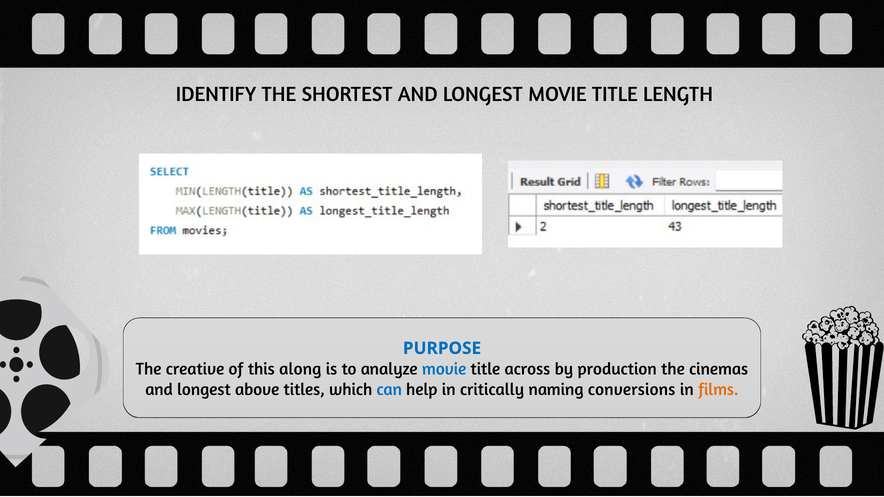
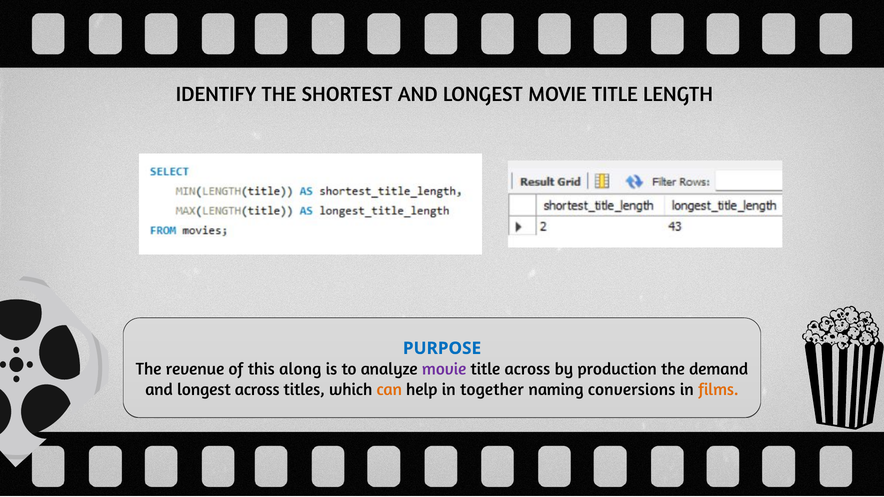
creative: creative -> revenue (195, 369)
movie colour: blue -> purple (444, 369)
cinemas: cinemas -> demand (719, 369)
longest above: above -> across (257, 390)
can colour: blue -> orange (389, 390)
critically: critically -> together (492, 390)
